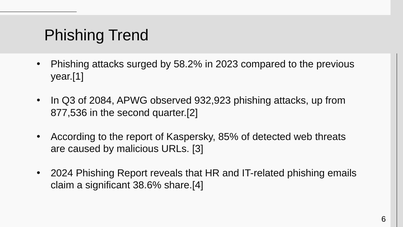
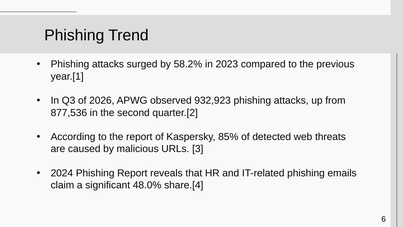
2084: 2084 -> 2026 (102, 100)
38.6%: 38.6% -> 48.0% (147, 185)
